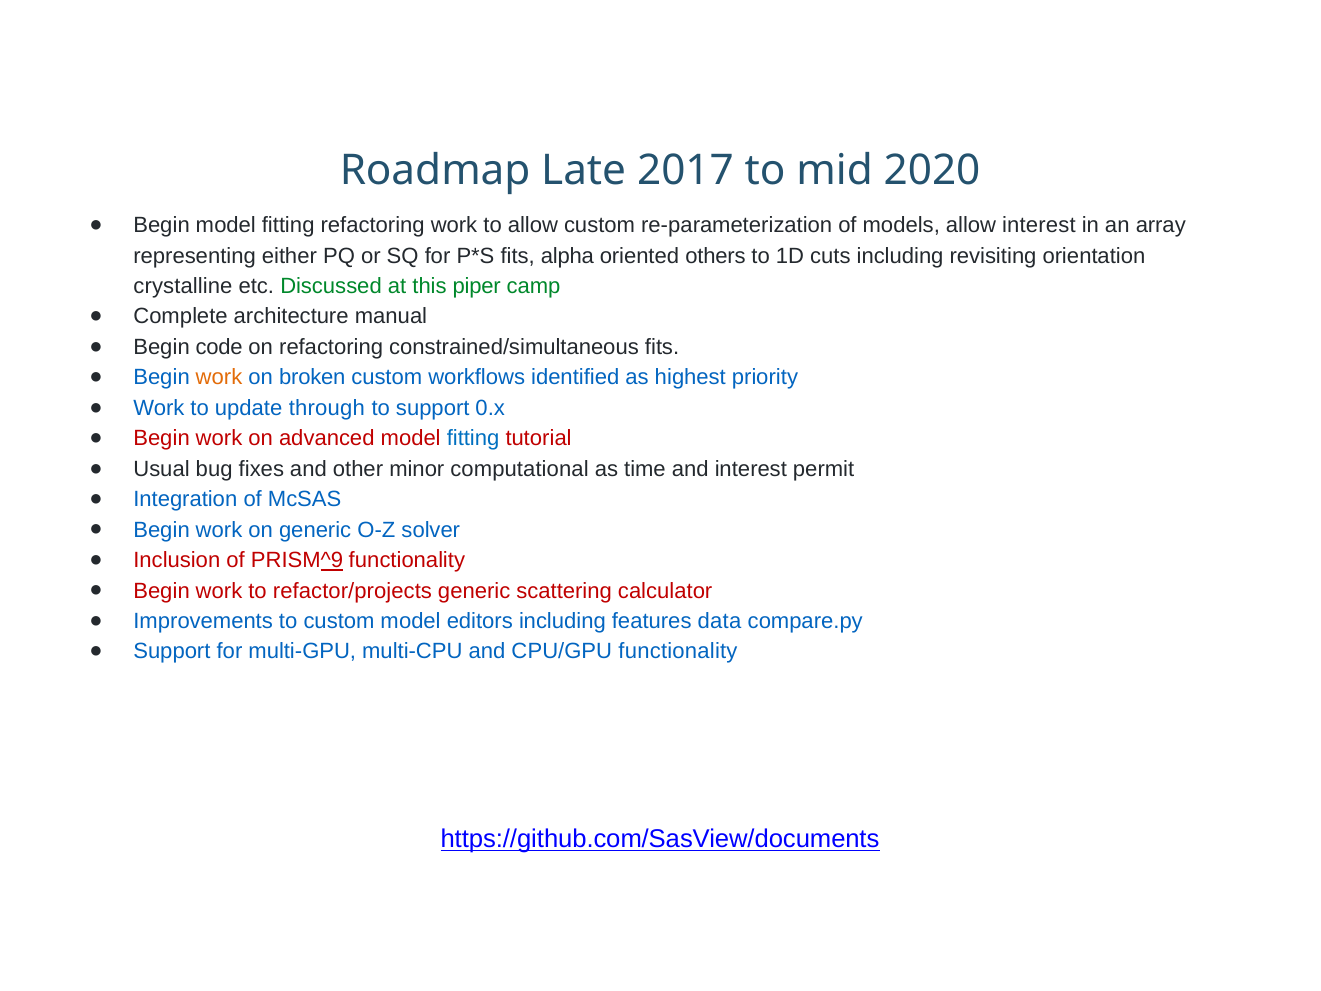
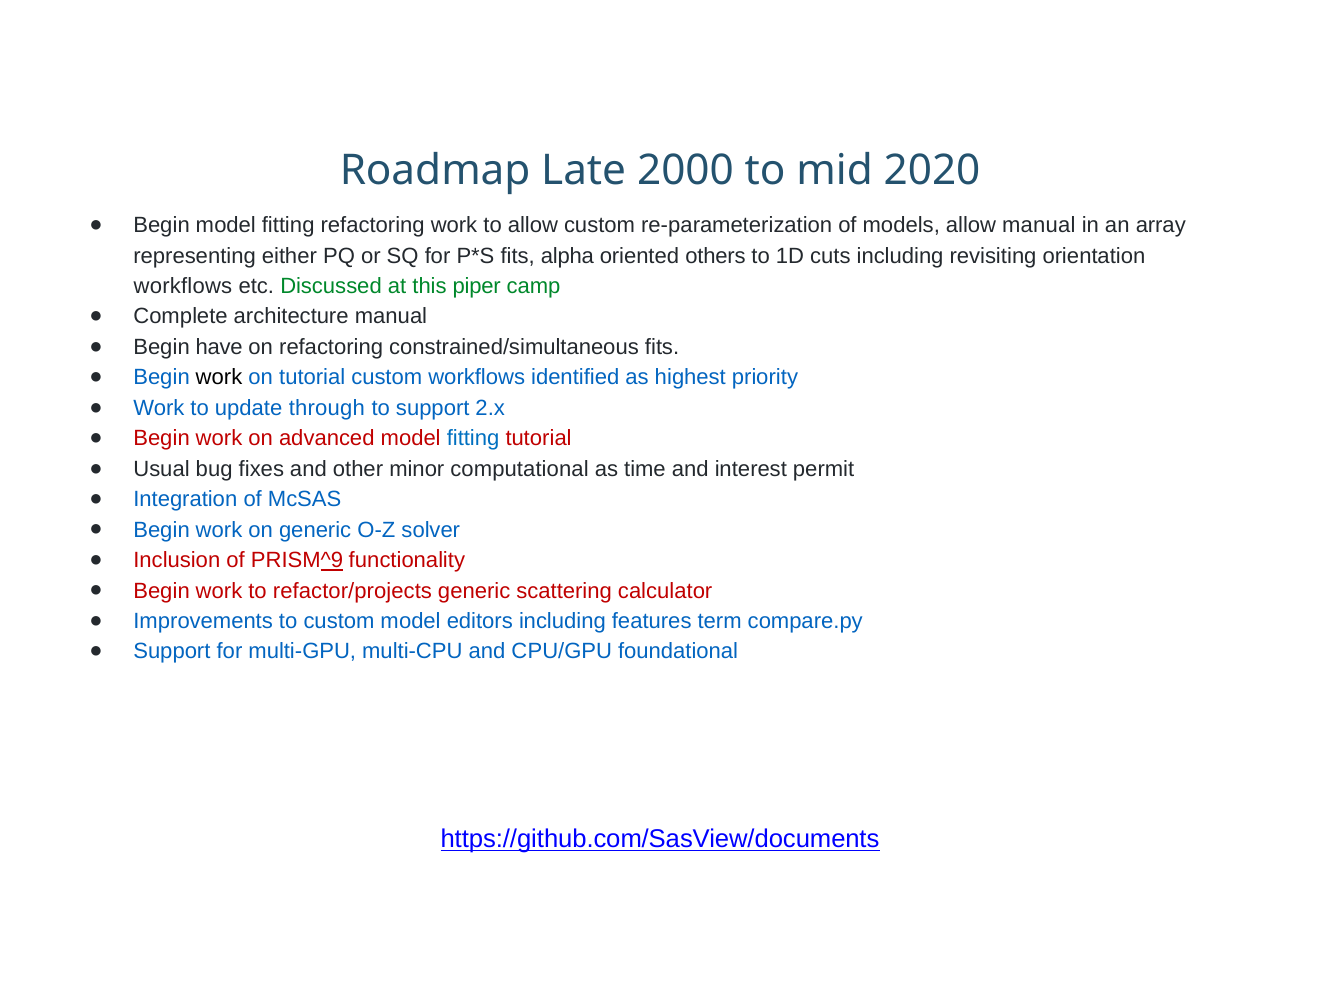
2017: 2017 -> 2000 (685, 171)
allow interest: interest -> manual (1039, 225)
crystalline: crystalline -> workflows (183, 286)
code: code -> have (219, 347)
work colour: orange -> black (219, 378)
on broken: broken -> tutorial (312, 378)
0.x: 0.x -> 2.x (490, 408)
data: data -> term (720, 621)
CPU/GPU functionality: functionality -> foundational (678, 651)
